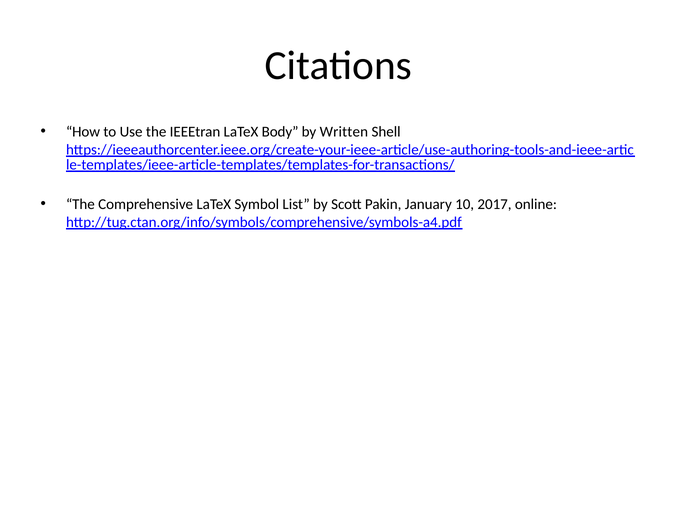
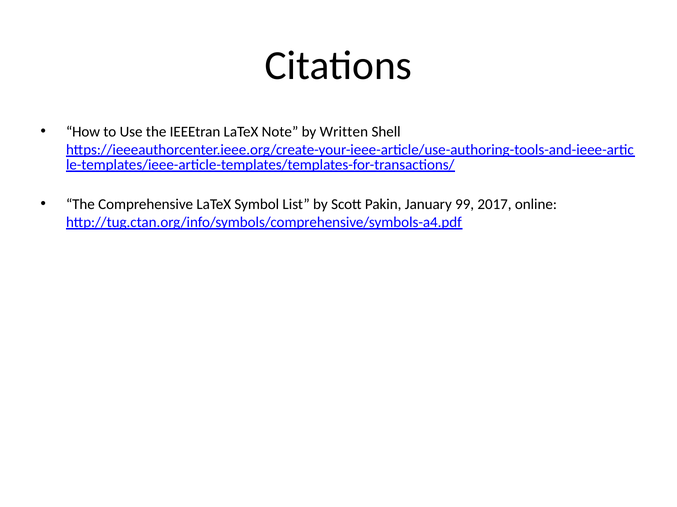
Body: Body -> Note (280, 132)
10: 10 -> 99 (465, 204)
